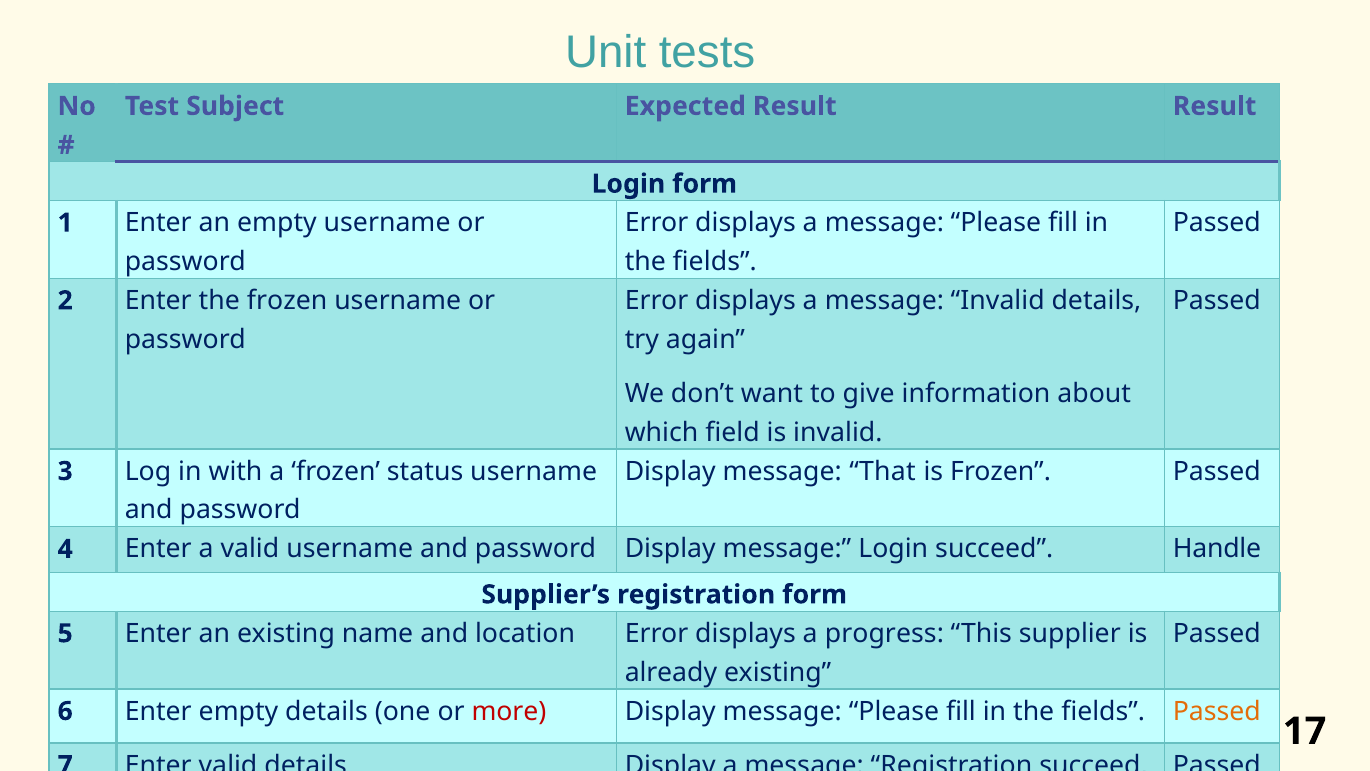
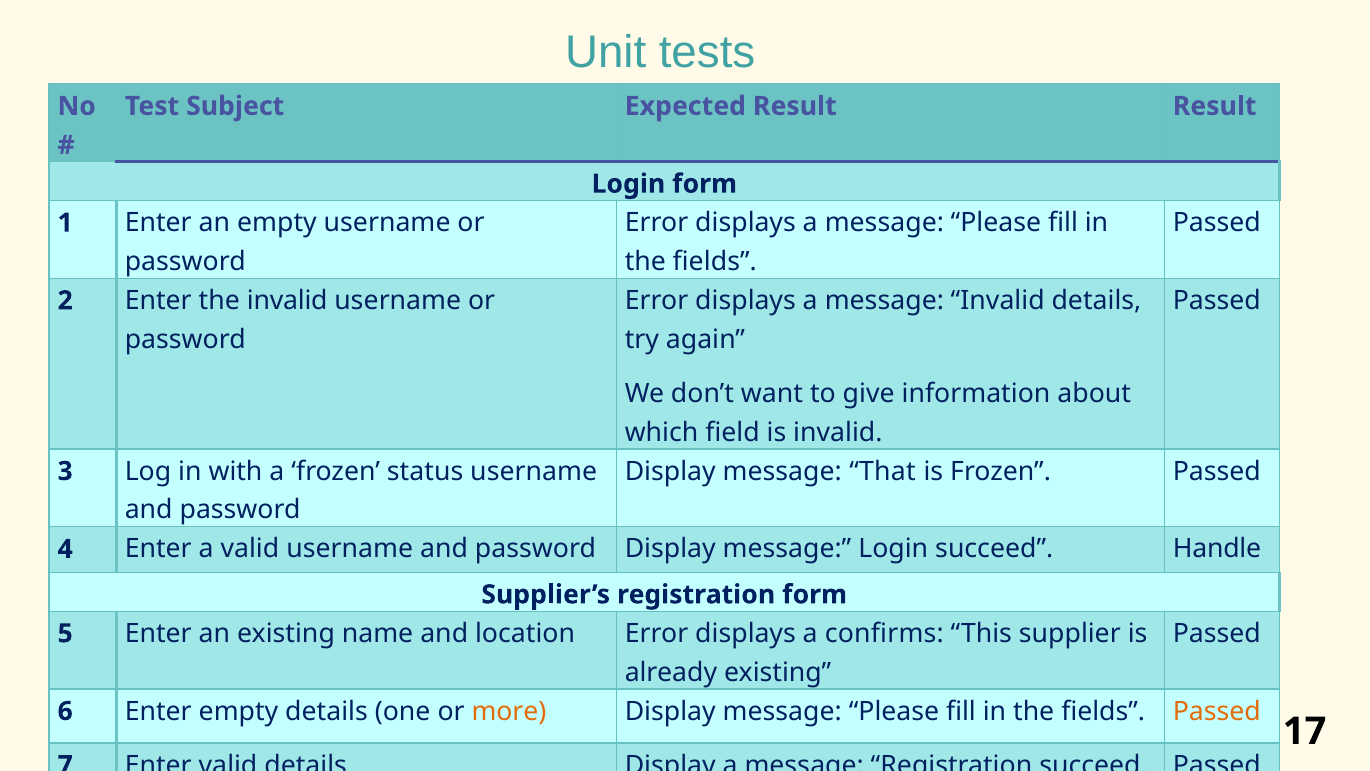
the frozen: frozen -> invalid (287, 300)
progress: progress -> confirms (884, 633)
more colour: red -> orange (509, 711)
